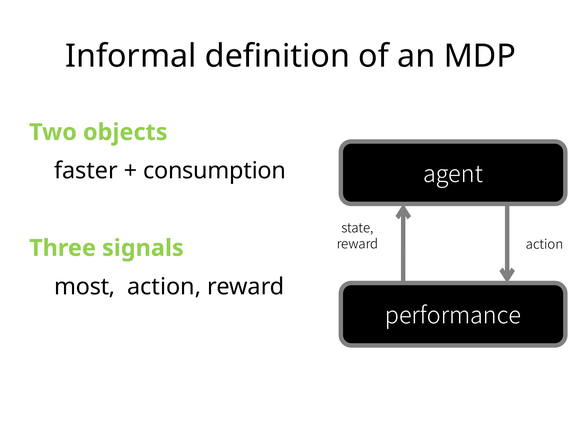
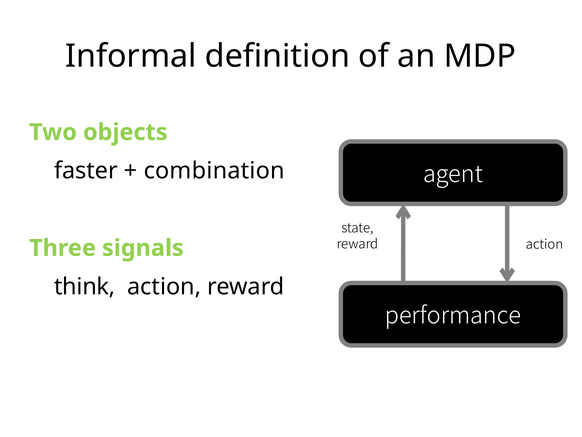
consumption: consumption -> combination (214, 171)
most: most -> think (85, 286)
